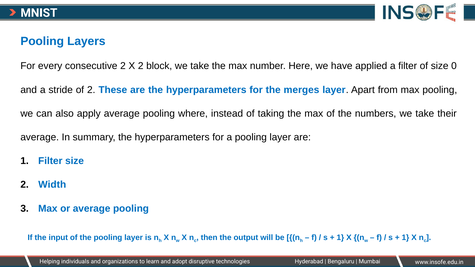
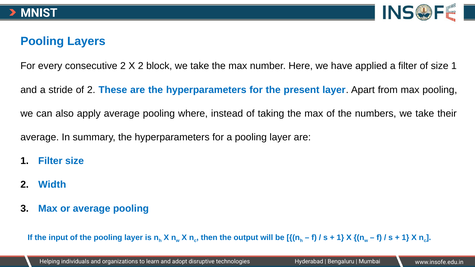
size 0: 0 -> 1 (454, 66)
merges: merges -> present (302, 90)
